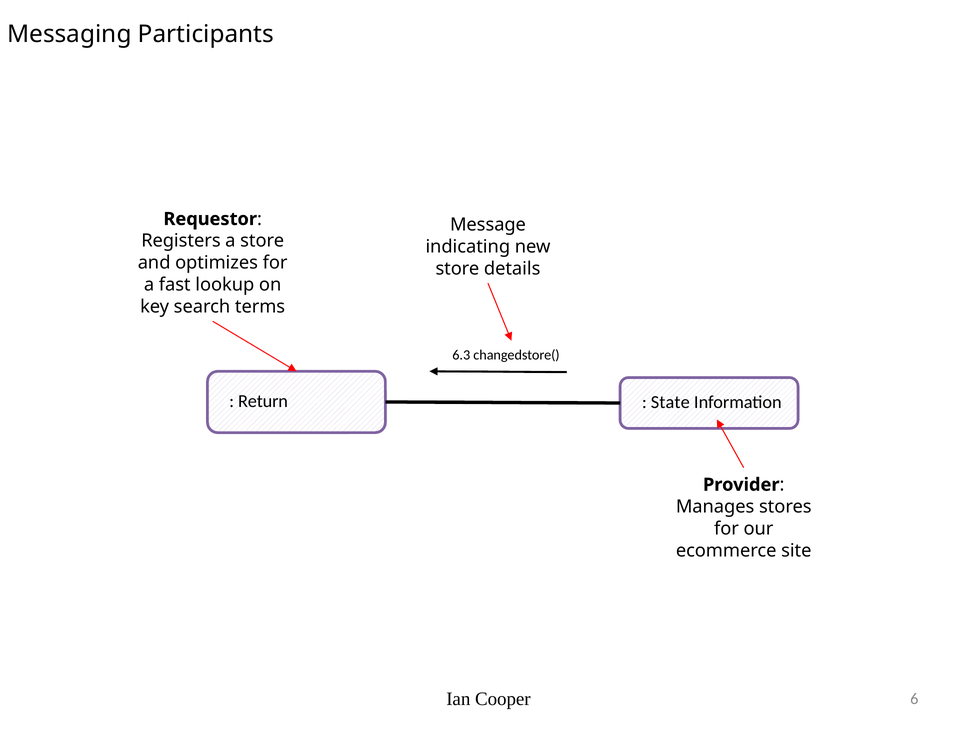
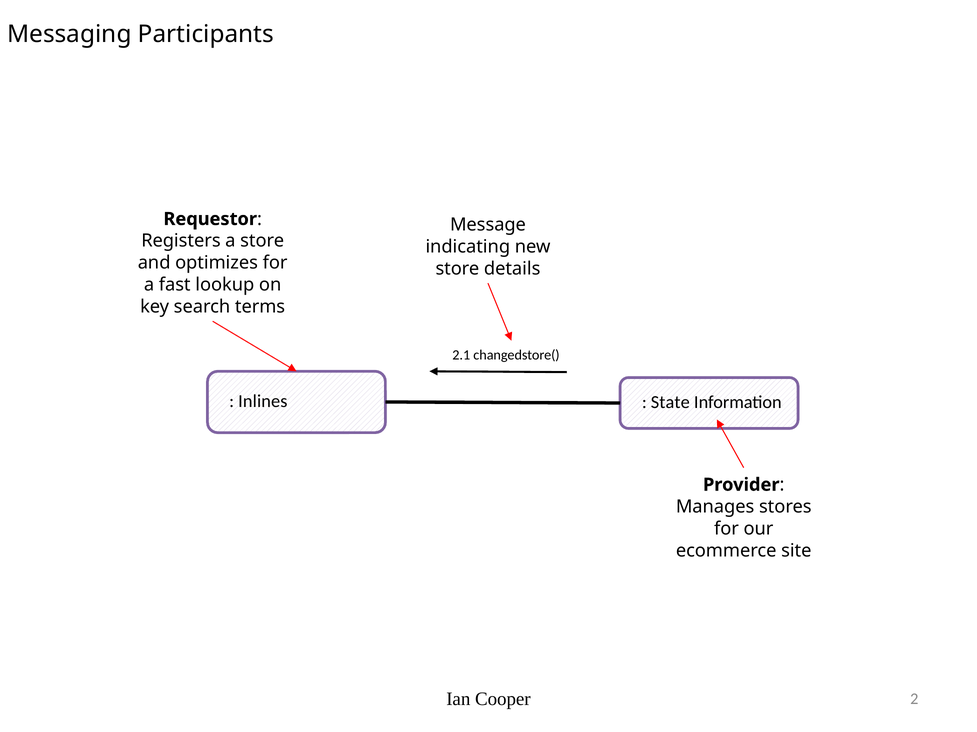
6.3: 6.3 -> 2.1 (461, 355)
Return: Return -> Inlines (263, 402)
6: 6 -> 2 (914, 700)
